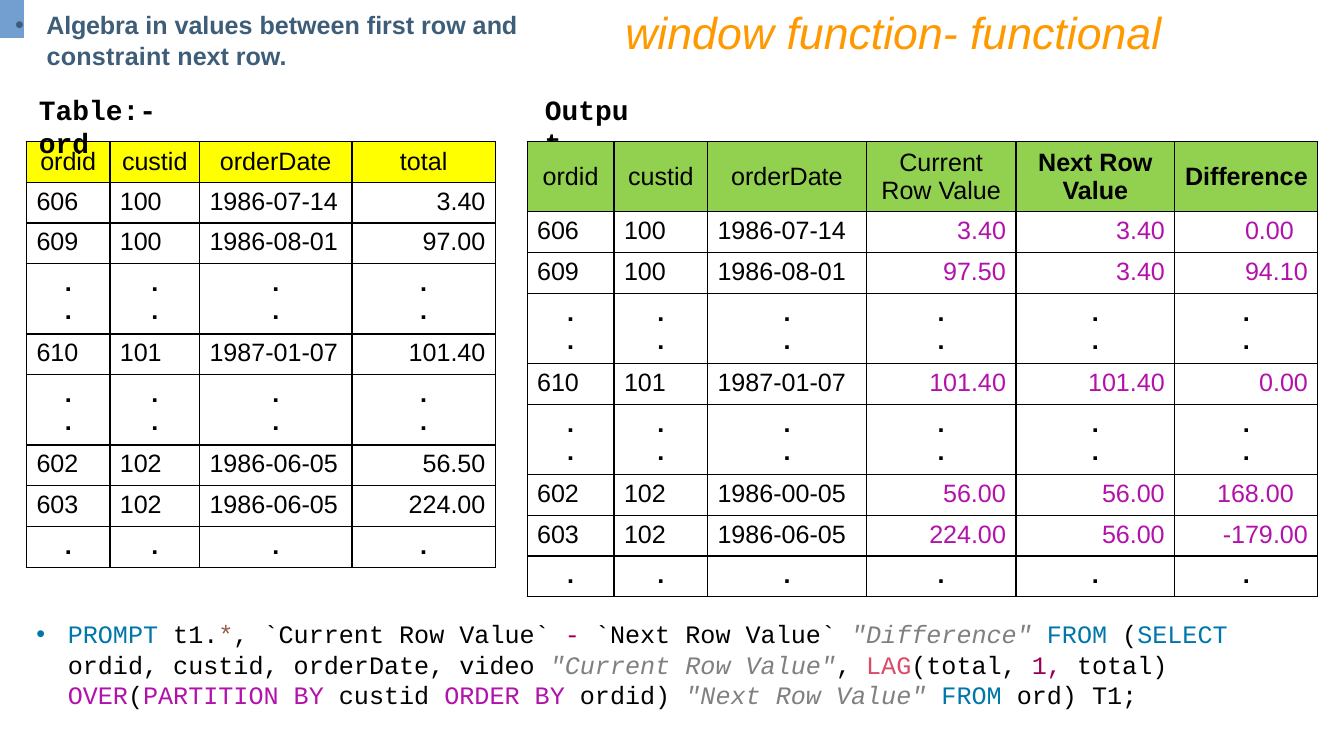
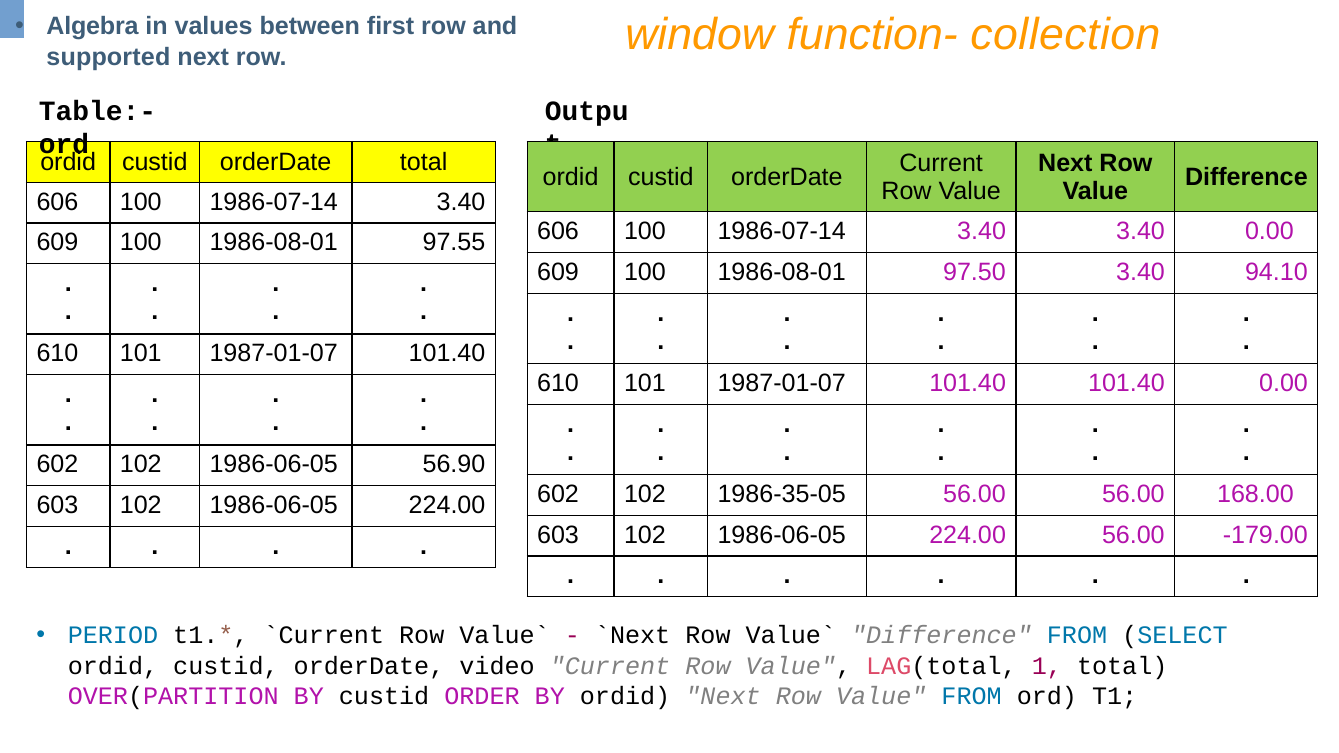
functional: functional -> collection (1065, 35)
constraint: constraint -> supported (108, 57)
97.00: 97.00 -> 97.55 (454, 243)
56.50: 56.50 -> 56.90 (454, 465)
1986-00-05: 1986-00-05 -> 1986-35-05 (782, 494)
PROMPT: PROMPT -> PERIOD (113, 636)
